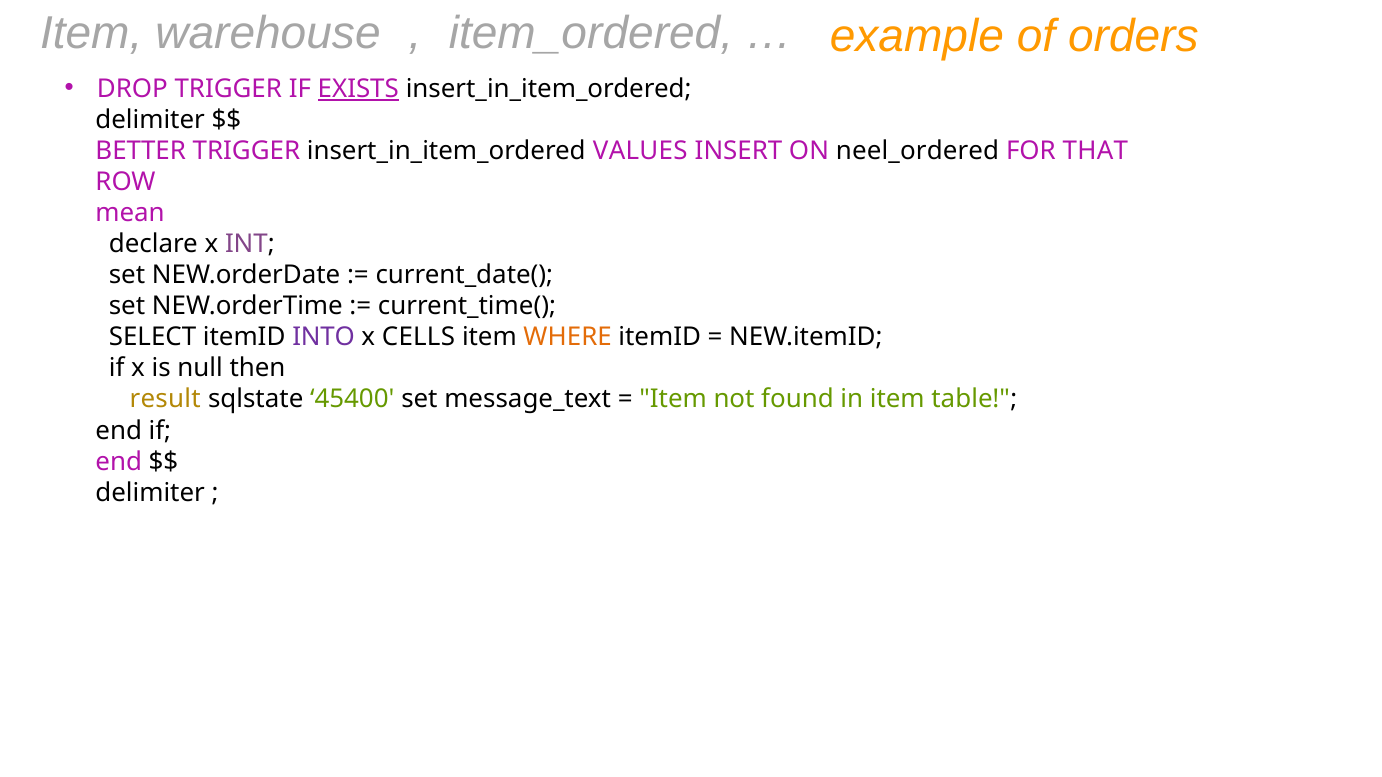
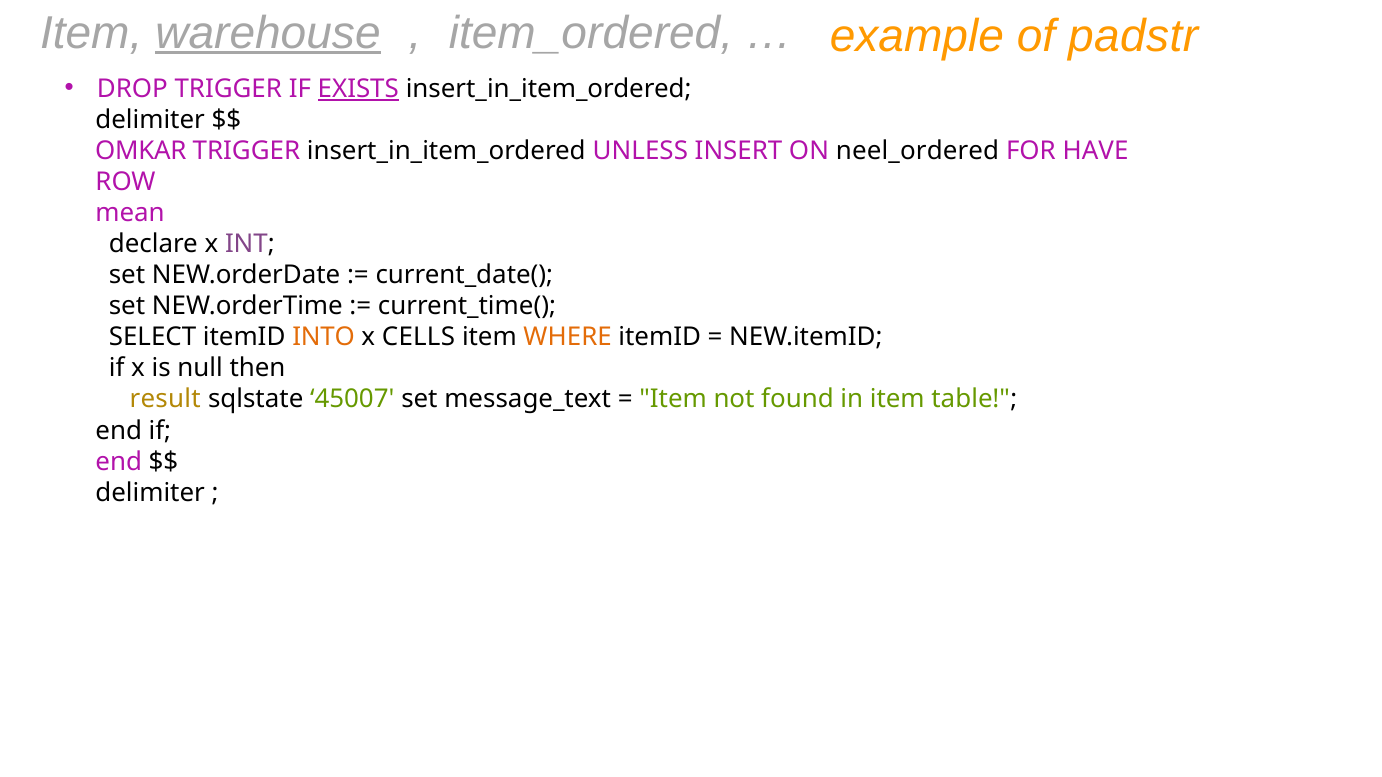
warehouse underline: none -> present (268, 33)
orders: orders -> padstr (1133, 36)
BETTER: BETTER -> OMKAR (141, 151)
VALUES: VALUES -> UNLESS (640, 151)
THAT: THAT -> HAVE (1095, 151)
INTO colour: purple -> orange (324, 337)
45400: 45400 -> 45007 (352, 400)
